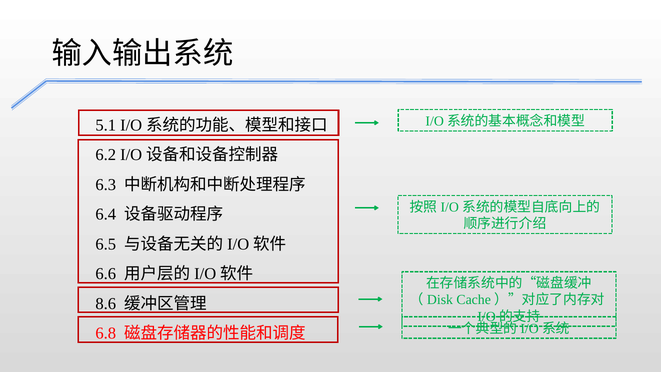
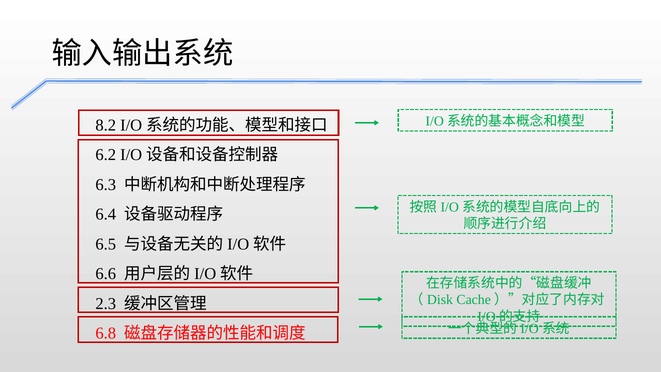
5.1: 5.1 -> 8.2 (106, 125)
8.6: 8.6 -> 2.3 (106, 304)
